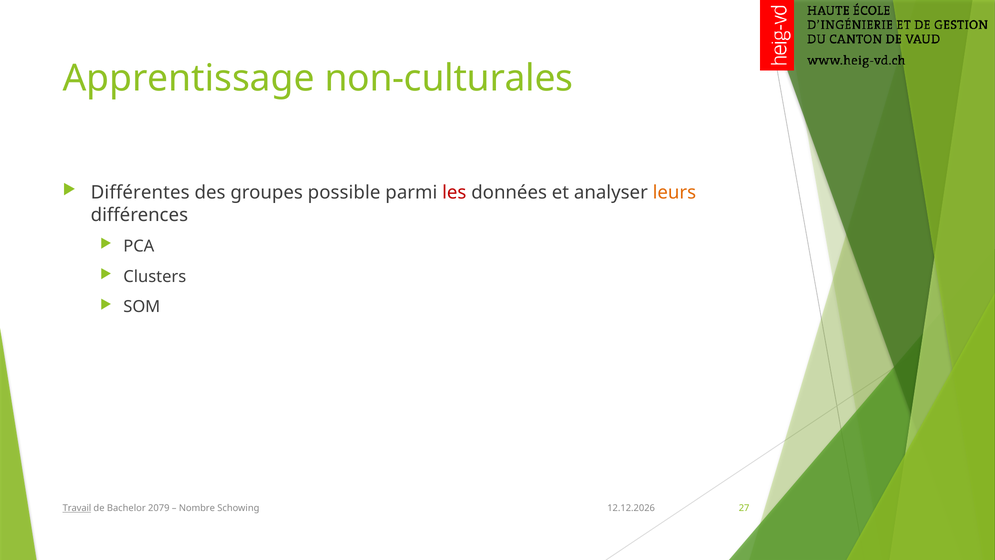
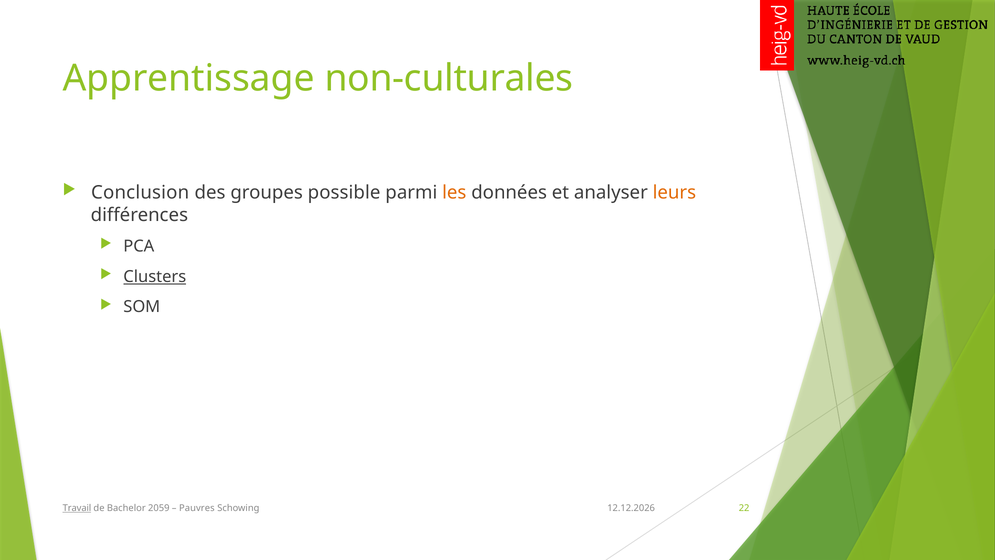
Différentes: Différentes -> Conclusion (140, 193)
les colour: red -> orange (454, 193)
Clusters underline: none -> present (155, 277)
2079: 2079 -> 2059 (159, 508)
Nombre: Nombre -> Pauvres (197, 508)
27: 27 -> 22 (744, 508)
